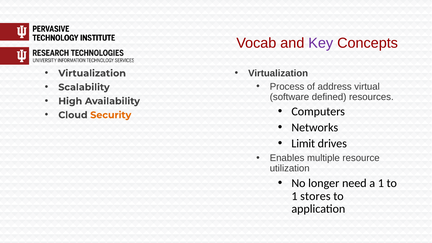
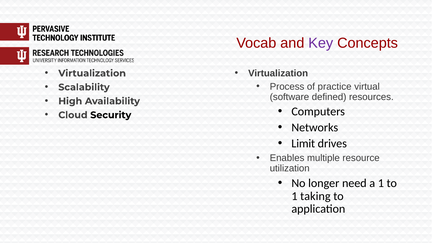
address: address -> practice (335, 87)
Security colour: orange -> black (111, 115)
stores: stores -> taking (315, 196)
